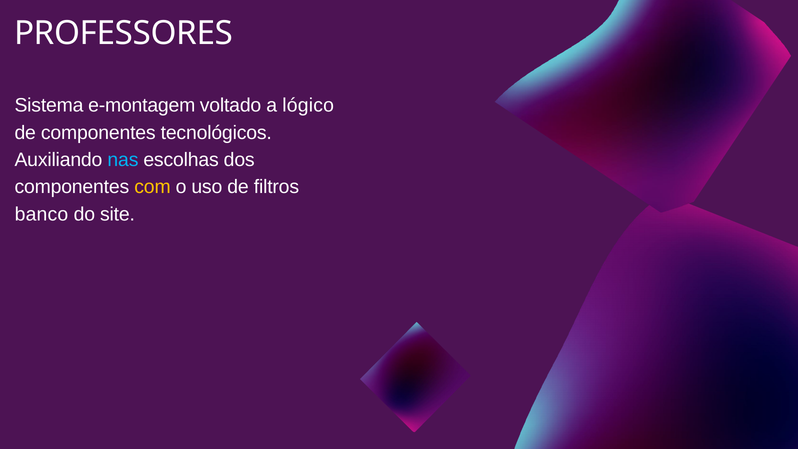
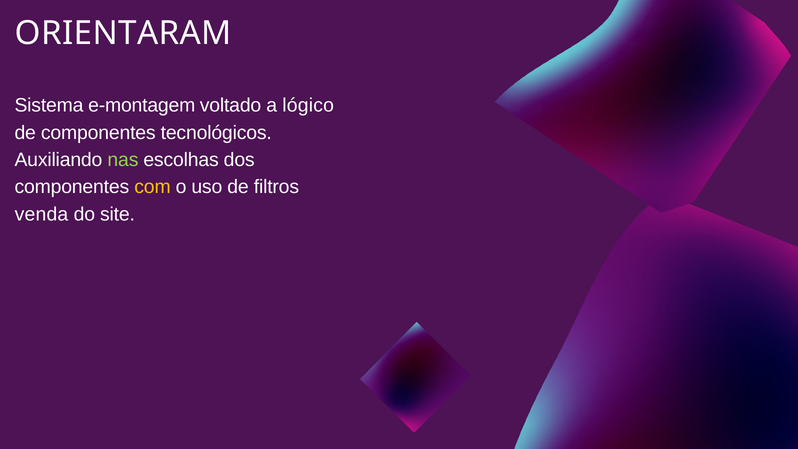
PROFESSORES: PROFESSORES -> ORIENTARAM (123, 33)
nas colour: light blue -> light green (123, 160)
banco: banco -> venda (41, 214)
